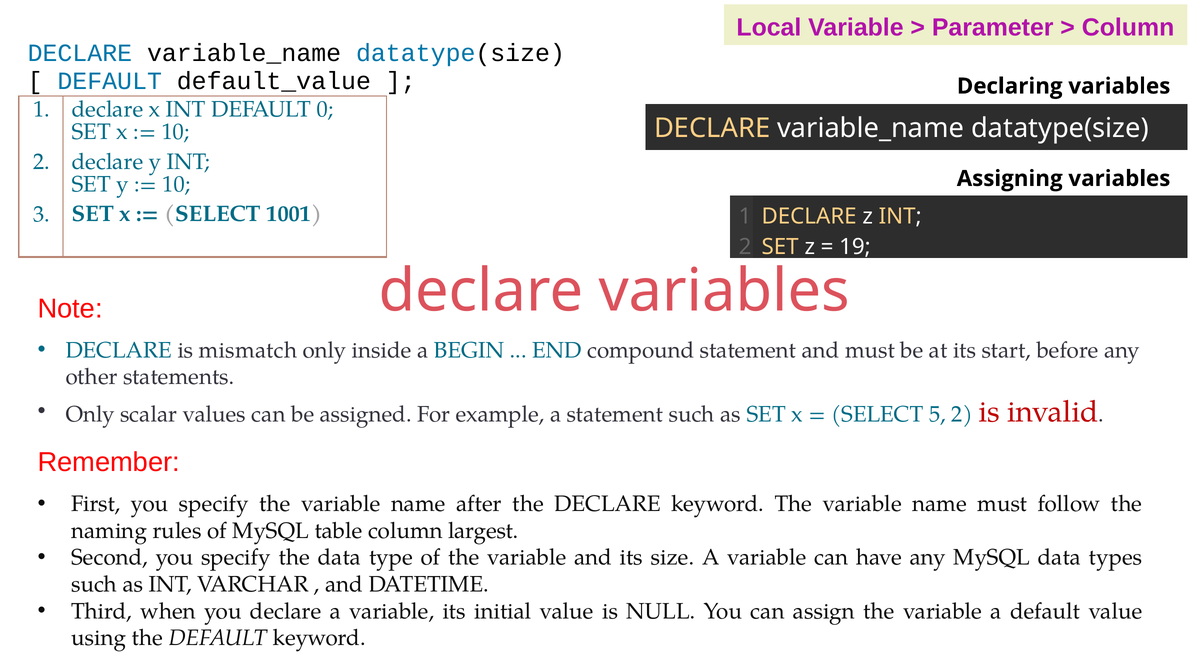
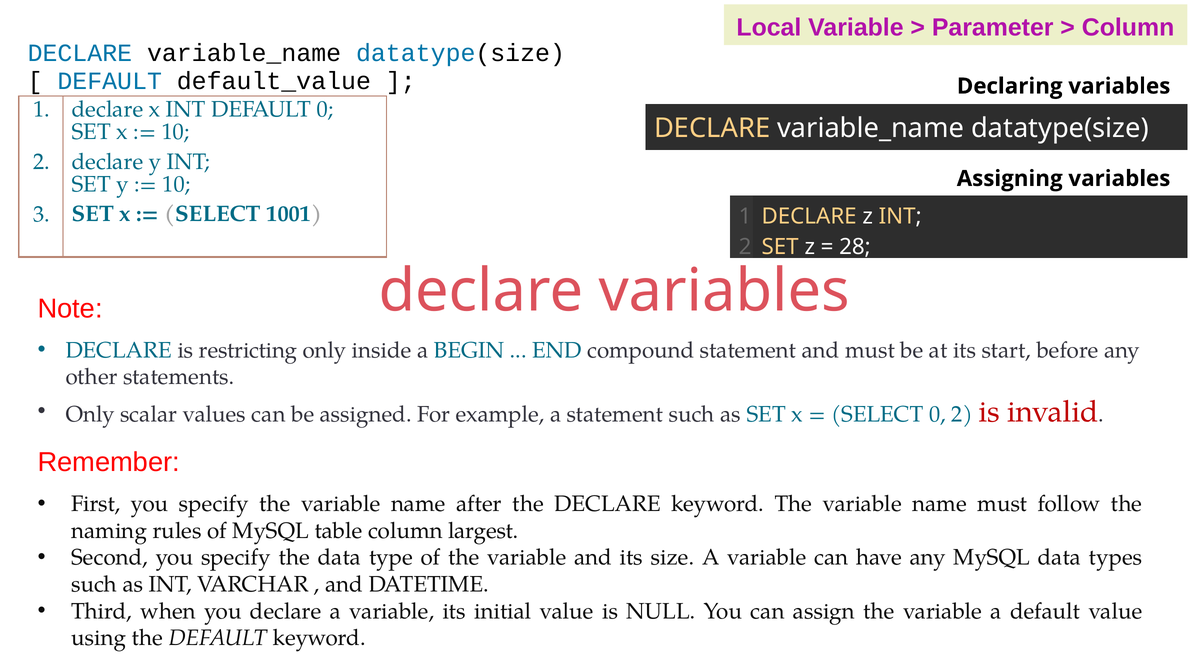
19: 19 -> 28 (855, 247)
mismatch: mismatch -> restricting (248, 350)
SELECT 5: 5 -> 0 (937, 414)
